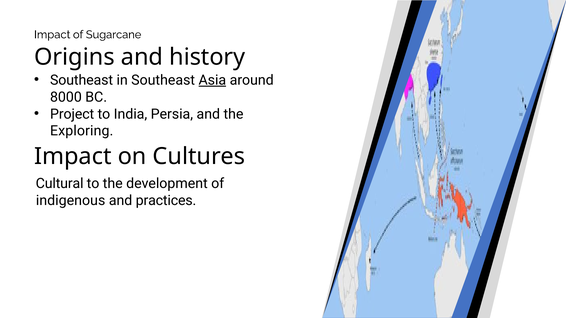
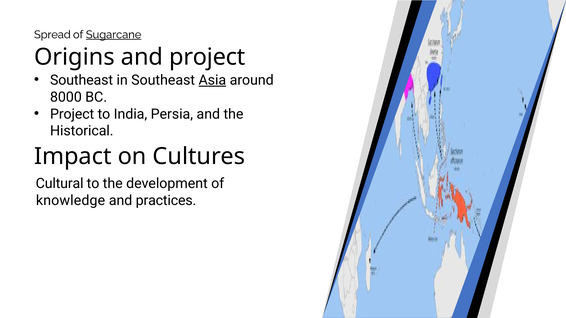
Impact: Impact -> Spread (52, 35)
Sugarcane underline: none -> present (114, 35)
and history: history -> project (207, 57)
Exploring: Exploring -> Historical (82, 131)
indigenous: indigenous -> knowledge (71, 201)
